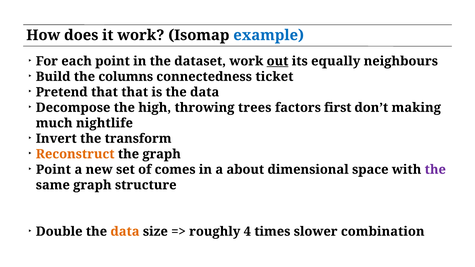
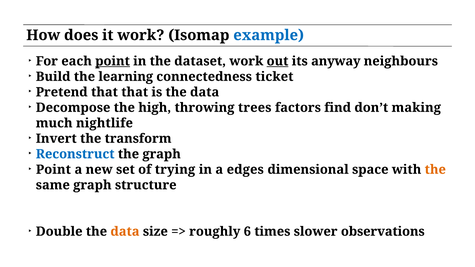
point underline: none -> present (113, 61)
equally: equally -> anyway (336, 61)
columns: columns -> learning (126, 77)
first: first -> find (338, 107)
Reconstruct colour: orange -> blue (75, 154)
comes: comes -> trying (175, 169)
about: about -> edges (245, 169)
the colour: purple -> orange (435, 169)
4: 4 -> 6 (247, 231)
combination: combination -> observations (383, 231)
